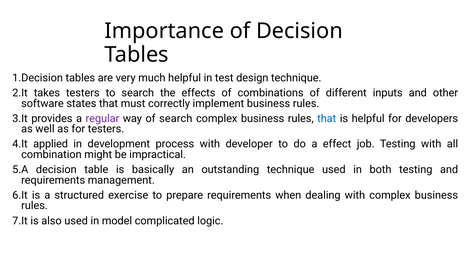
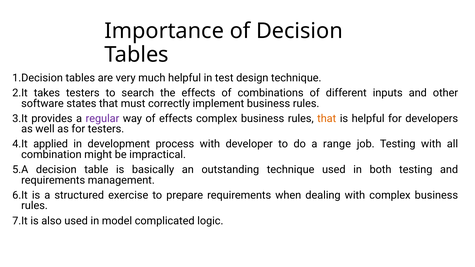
of search: search -> effects (176, 119)
that colour: blue -> orange (327, 119)
effect: effect -> range (337, 144)
